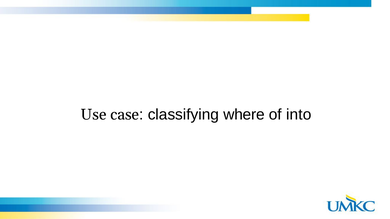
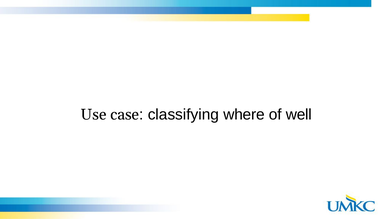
into: into -> well (299, 115)
